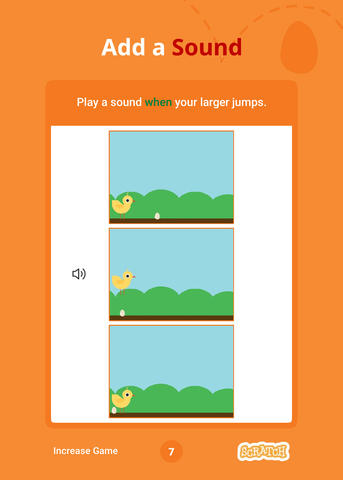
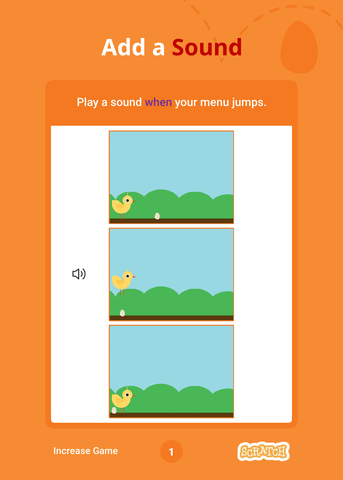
when colour: green -> purple (158, 102)
larger: larger -> menu (215, 102)
7: 7 -> 1 (171, 452)
